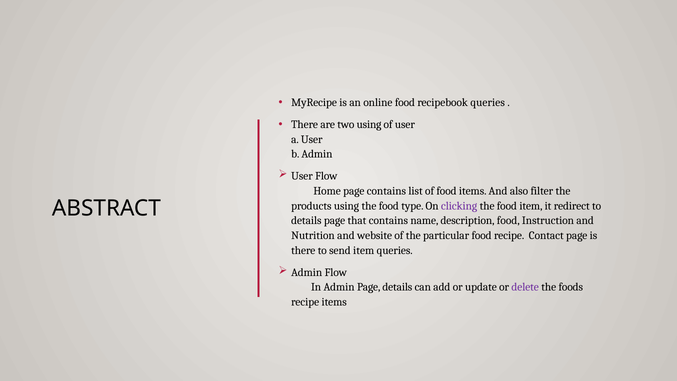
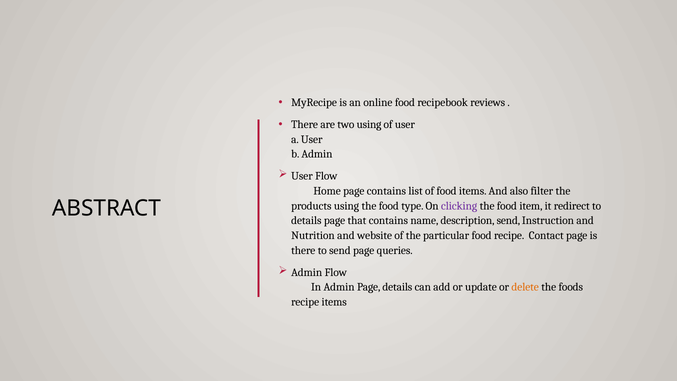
recipebook queries: queries -> reviews (488, 102)
description food: food -> send (508, 221)
send item: item -> page (364, 250)
delete colour: purple -> orange (525, 287)
